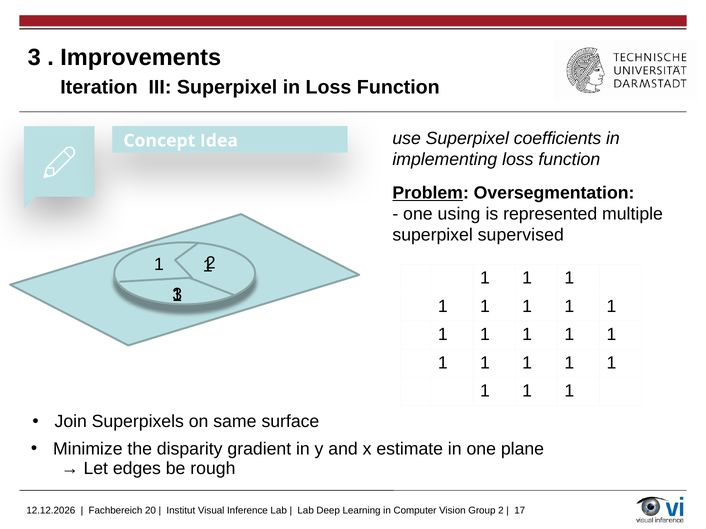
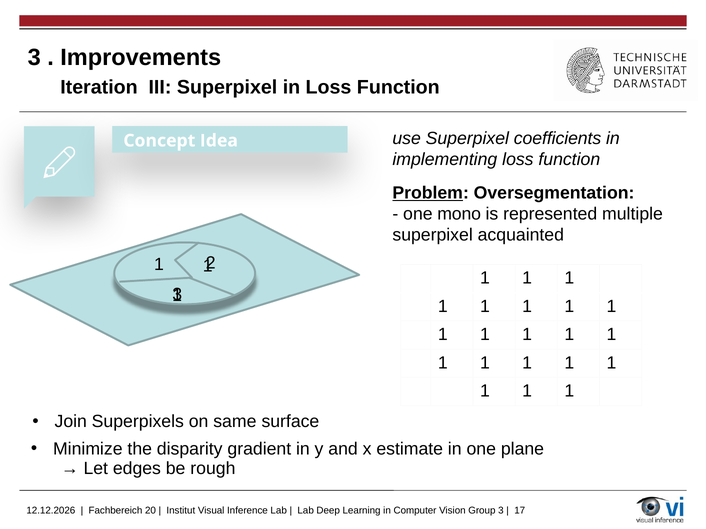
using: using -> mono (459, 214)
supervised: supervised -> acquainted (521, 235)
2: 2 -> 3 (501, 511)
